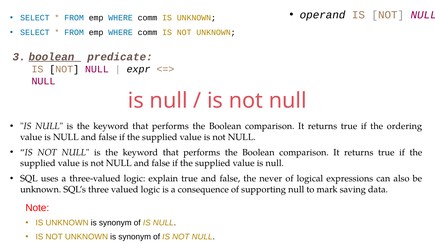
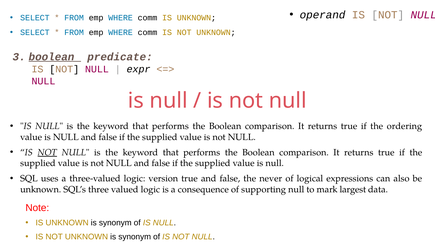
NOT underline: none -> present (47, 152)
explain: explain -> version (163, 178)
saving: saving -> largest (353, 189)
